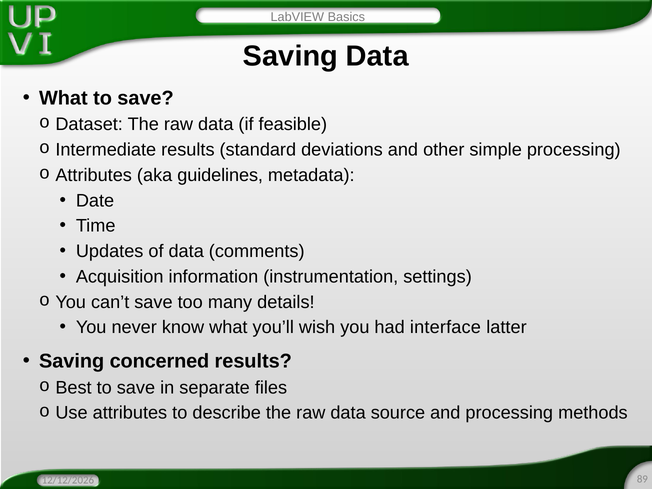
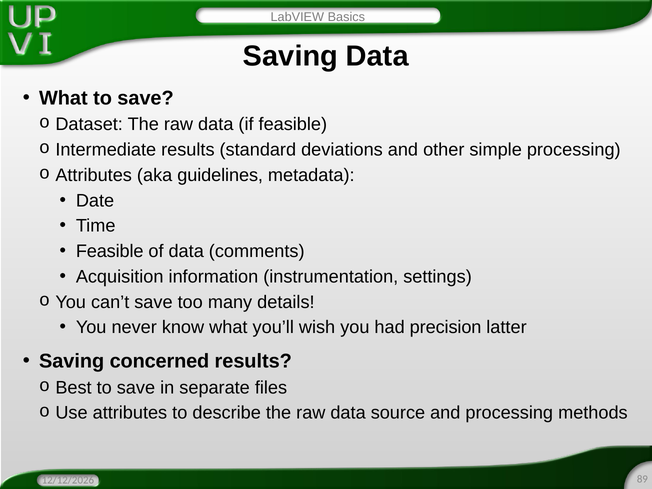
Updates: Updates -> Feasible (110, 251)
interface: interface -> precision (446, 328)
